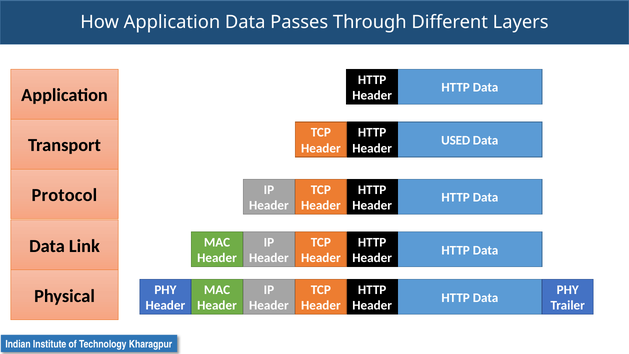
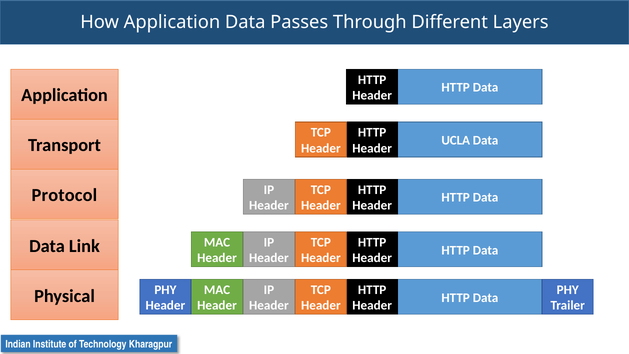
USED: USED -> UCLA (456, 140)
